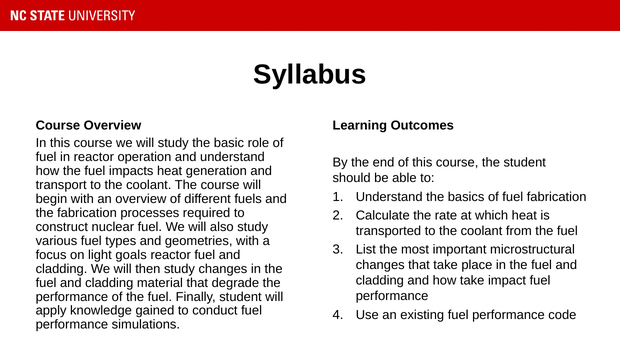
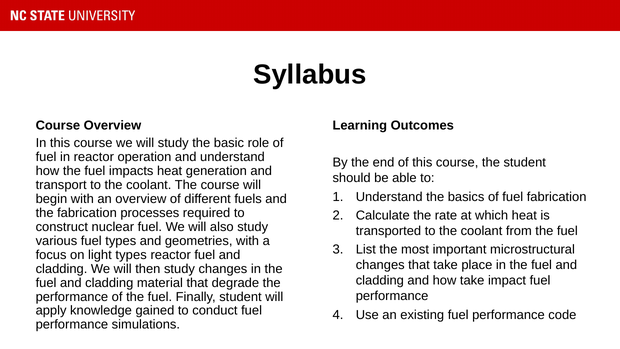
light goals: goals -> types (131, 255)
